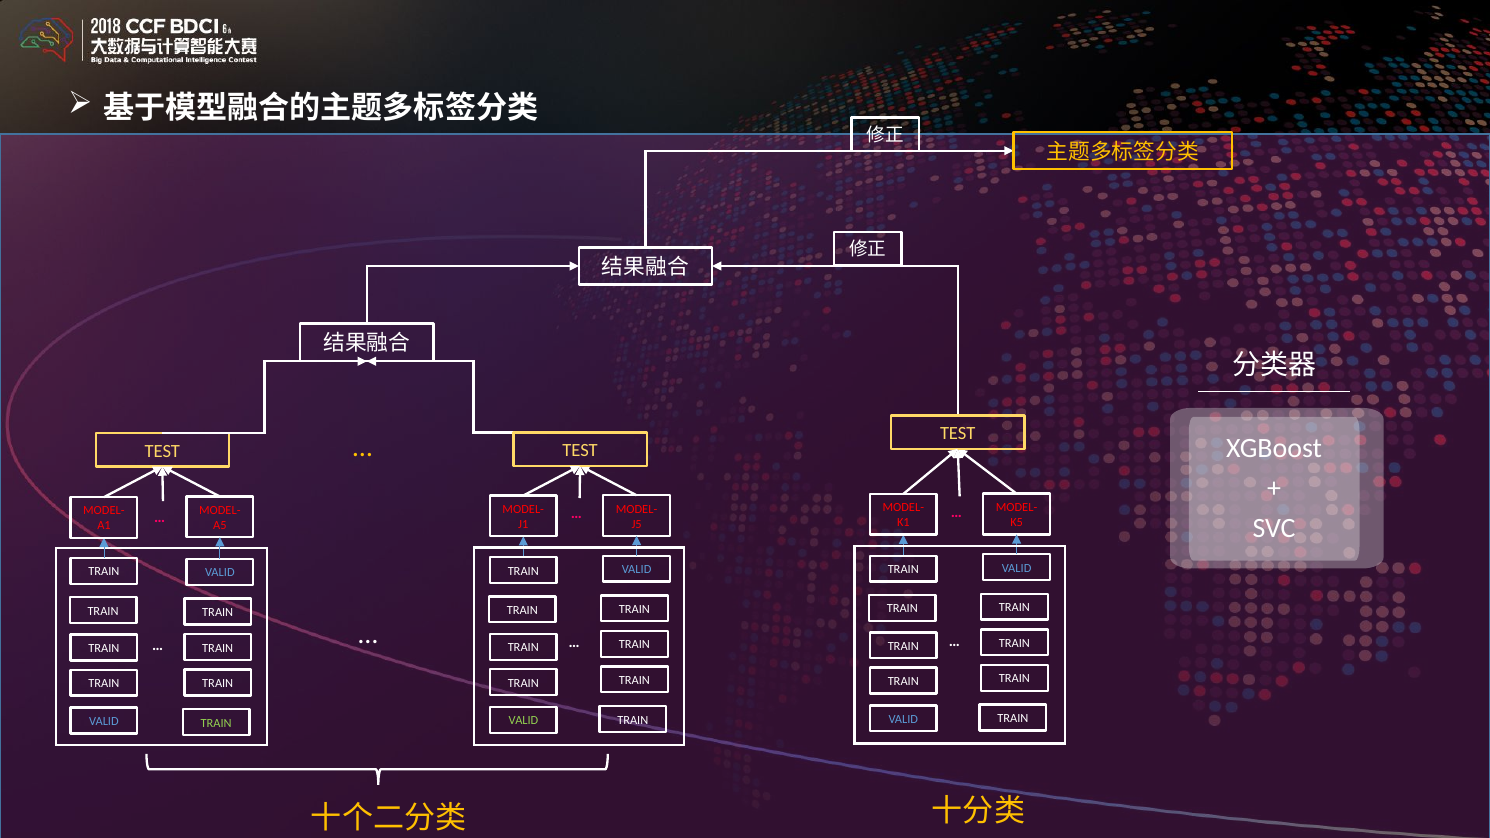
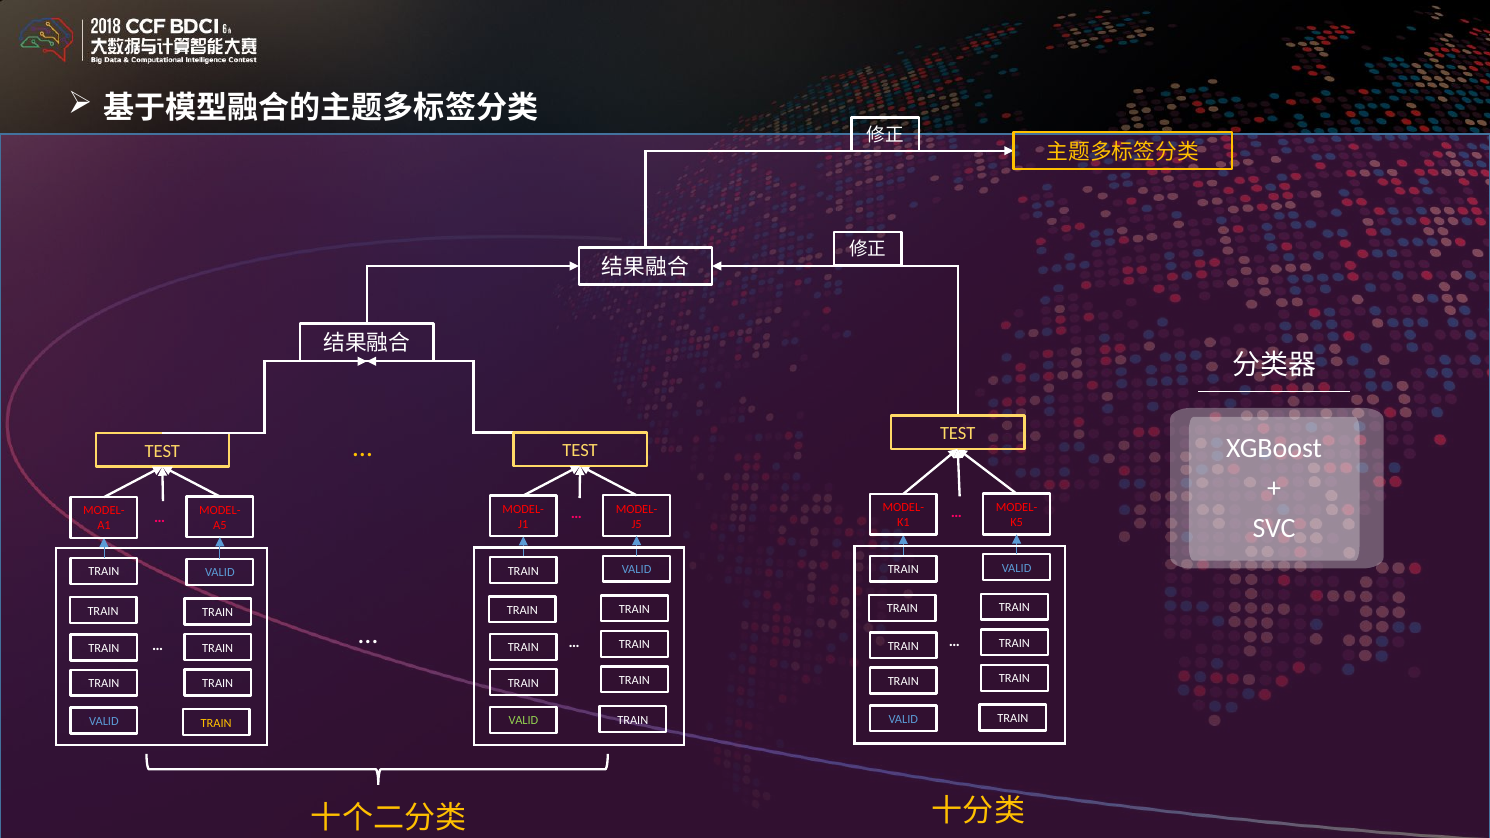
TRAIN colour: light green -> yellow (216, 723)
